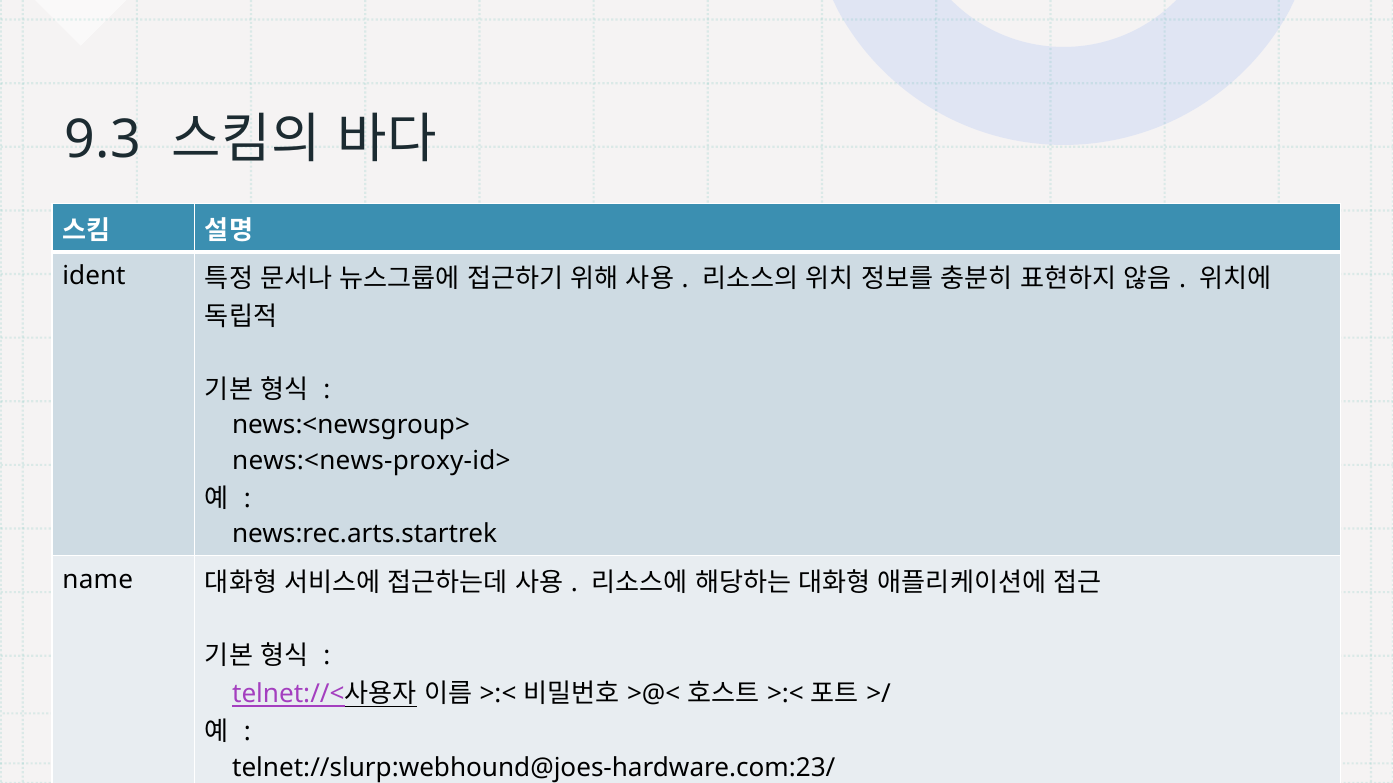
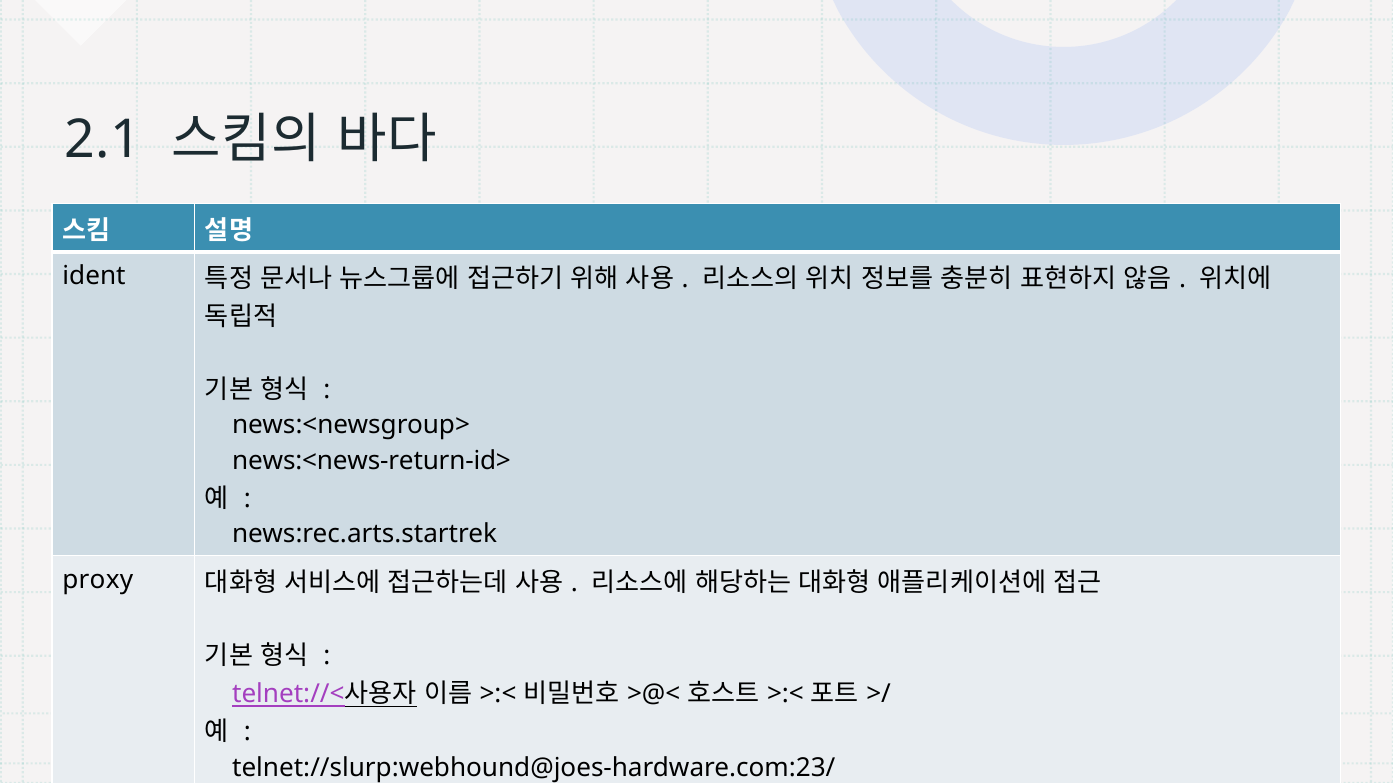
9.3: 9.3 -> 2.1 (103, 140)
news:<news-proxy-id>: news:<news-proxy-id> -> news:<news-return-id> (372, 461)
name: name -> proxy (98, 581)
